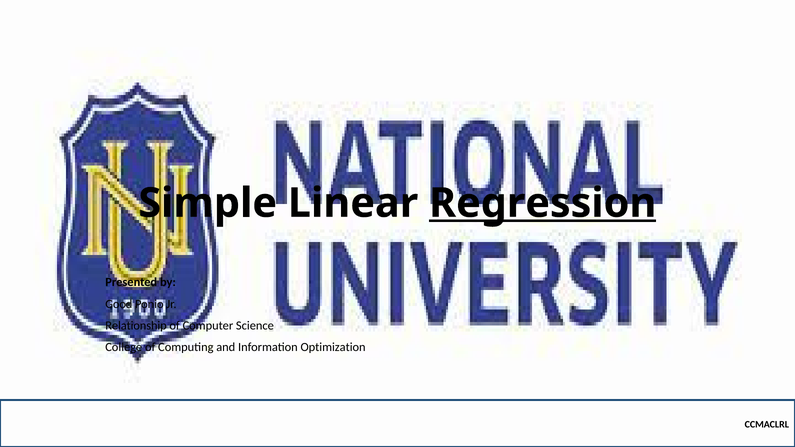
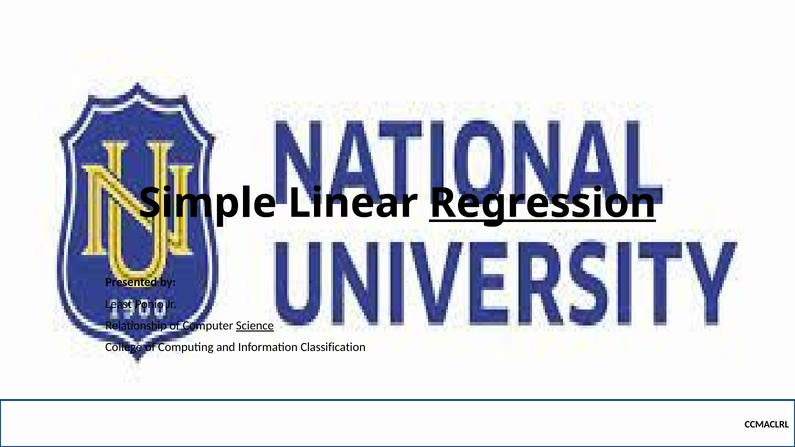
Good: Good -> Least (119, 304)
Science underline: none -> present (255, 326)
Optimization: Optimization -> Classification (333, 348)
